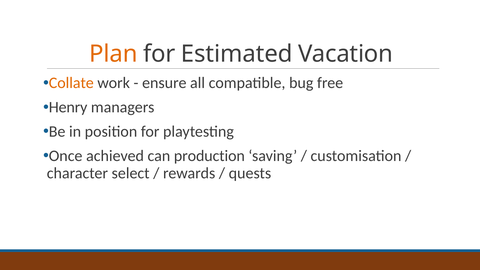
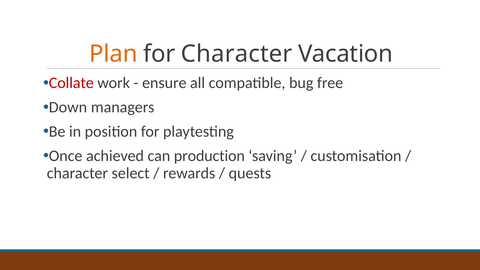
for Estimated: Estimated -> Character (237, 54)
Collate colour: orange -> red (71, 83)
Henry: Henry -> Down (68, 107)
